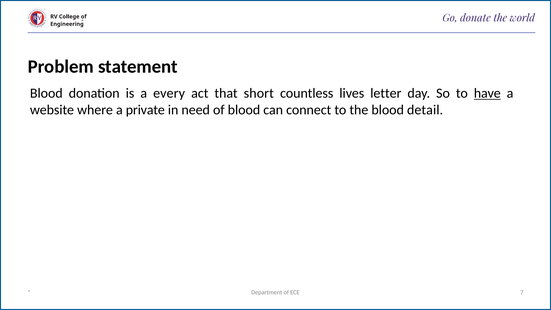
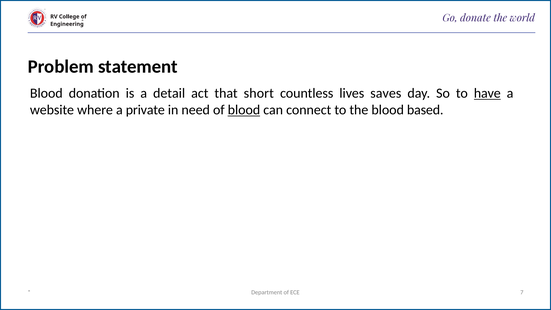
every: every -> detail (169, 93)
letter: letter -> saves (386, 93)
blood underline: none -> present (244, 110)
detail: detail -> based (425, 110)
